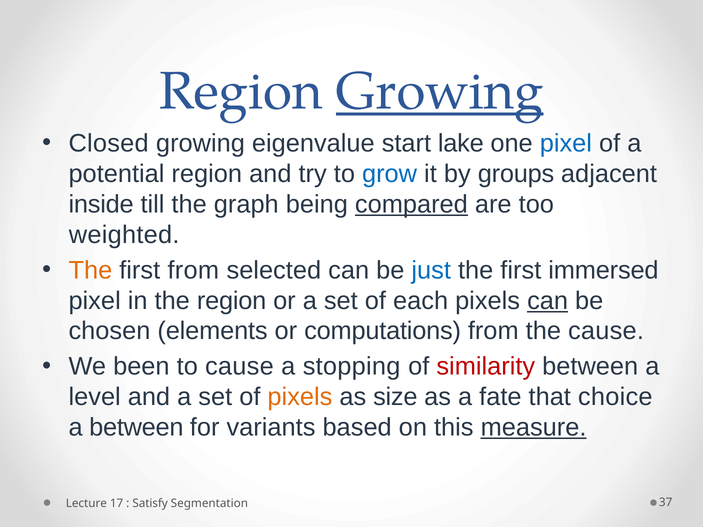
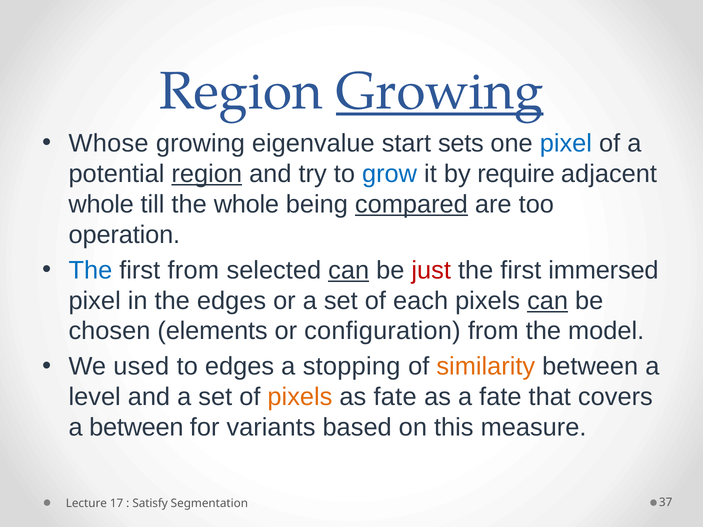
Closed: Closed -> Whose (109, 144)
lake: lake -> sets (461, 144)
region underline: none -> present (207, 174)
groups: groups -> require (516, 174)
inside: inside -> whole (101, 204)
the graph: graph -> whole (246, 204)
weighted: weighted -> operation (124, 235)
The colour: orange -> blue (90, 270)
can underline: none -> present (349, 270)
just colour: blue -> red (431, 270)
the region: region -> edges (231, 301)
computations: computations -> configuration (382, 331)
the cause: cause -> model (606, 331)
been: been -> used (141, 367)
to cause: cause -> edges (240, 367)
similarity colour: red -> orange (486, 367)
as size: size -> fate (395, 397)
choice: choice -> covers (615, 397)
measure underline: present -> none (534, 428)
